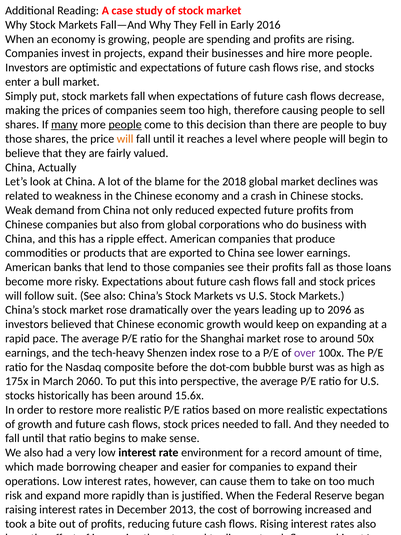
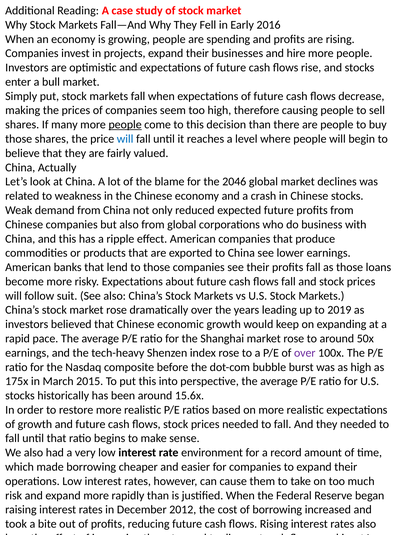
many underline: present -> none (64, 125)
will colour: orange -> blue (125, 139)
2018: 2018 -> 2046 (234, 182)
2096: 2096 -> 2019 (339, 310)
2060: 2060 -> 2015 (90, 381)
2013: 2013 -> 2012 (183, 509)
